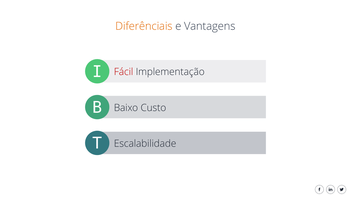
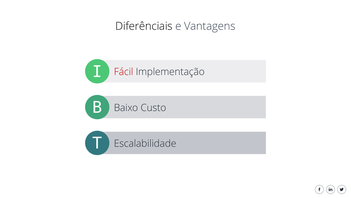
Diferênciais colour: orange -> black (144, 26)
